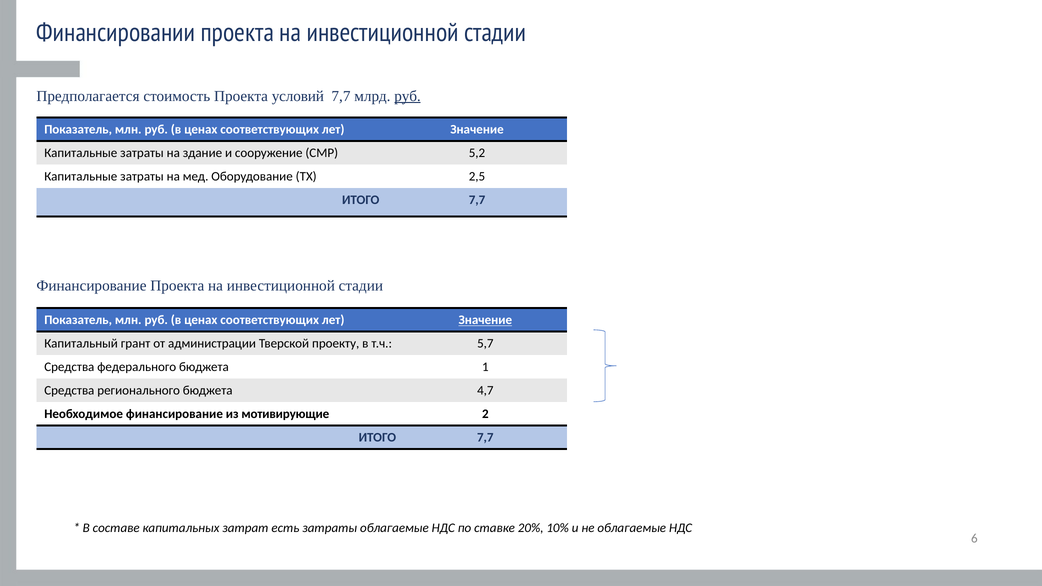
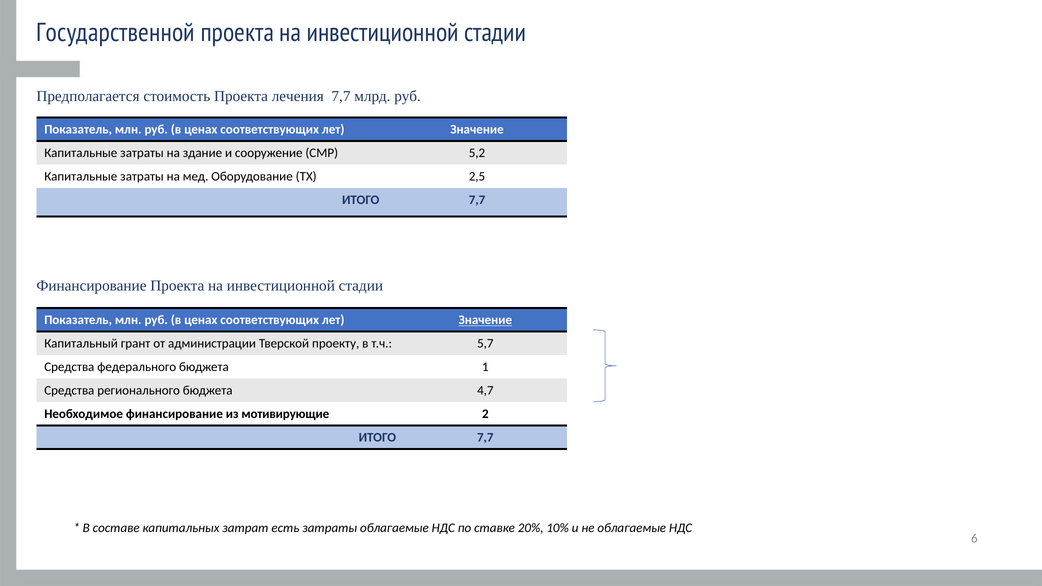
Финансировании: Финансировании -> Государственной (116, 32)
условий: условий -> лечения (298, 96)
руб underline: present -> none (408, 96)
